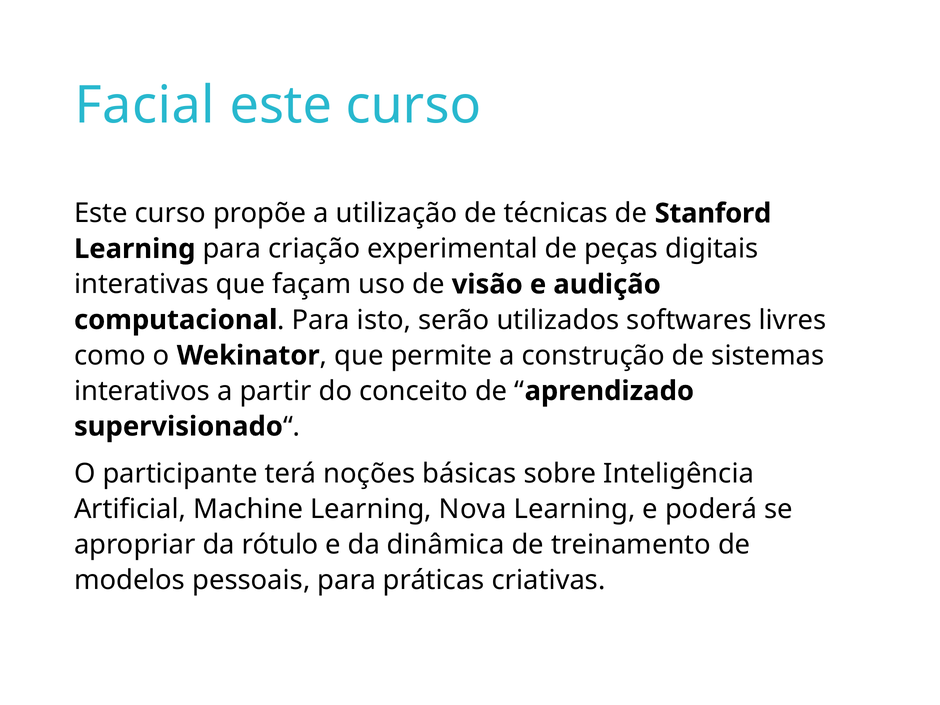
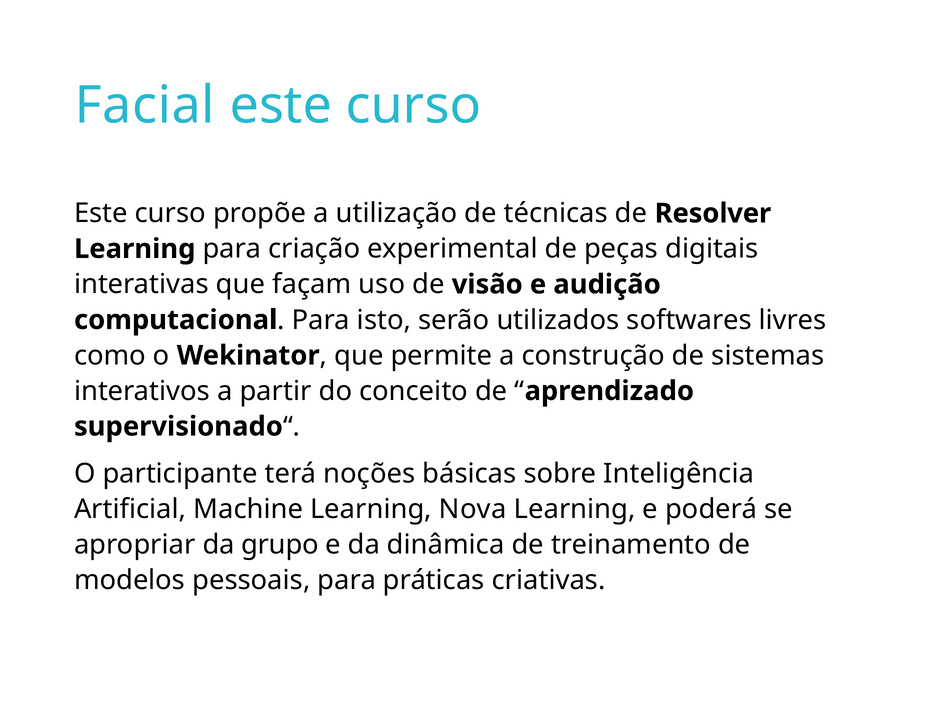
Stanford: Stanford -> Resolver (713, 213)
rótulo: rótulo -> grupo (280, 545)
